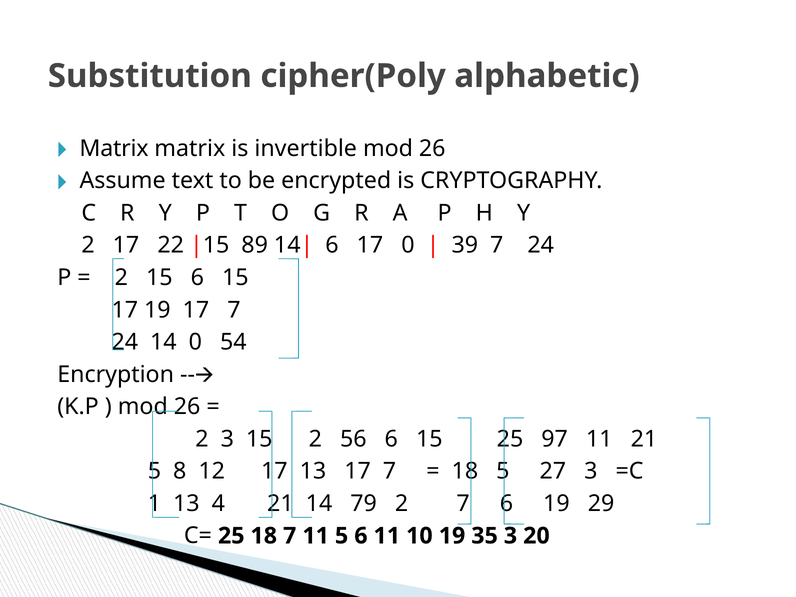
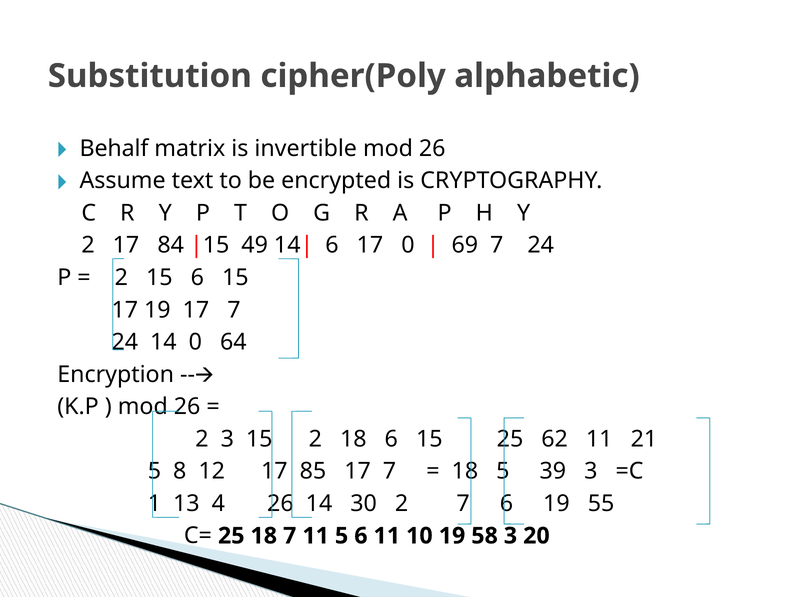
Matrix: Matrix -> Behalf (114, 148)
22: 22 -> 84 (171, 245)
89: 89 -> 49 (255, 245)
39: 39 -> 69 (465, 245)
54: 54 -> 64 (233, 342)
2 56: 56 -> 18 (353, 439)
97: 97 -> 62 (555, 439)
17 13: 13 -> 85 (313, 471)
27: 27 -> 39 (553, 471)
4 21: 21 -> 26 (280, 504)
79: 79 -> 30 (364, 504)
29: 29 -> 55 (601, 504)
35: 35 -> 58 (485, 536)
